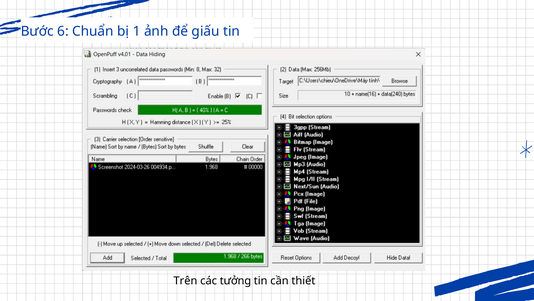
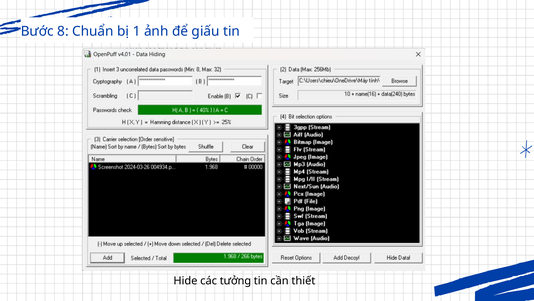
6: 6 -> 8 (63, 31)
Trên: Trên -> Hide (185, 280)
